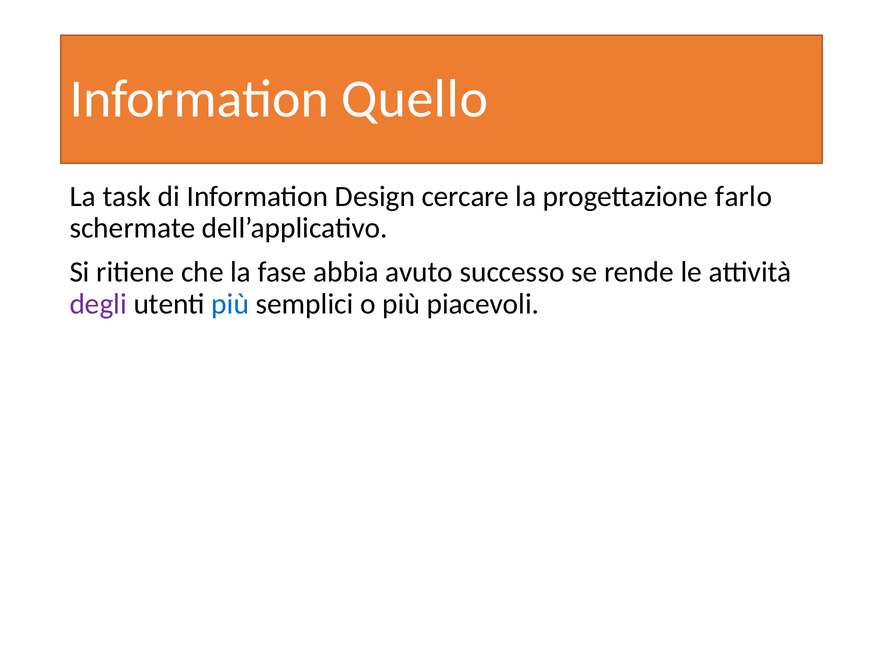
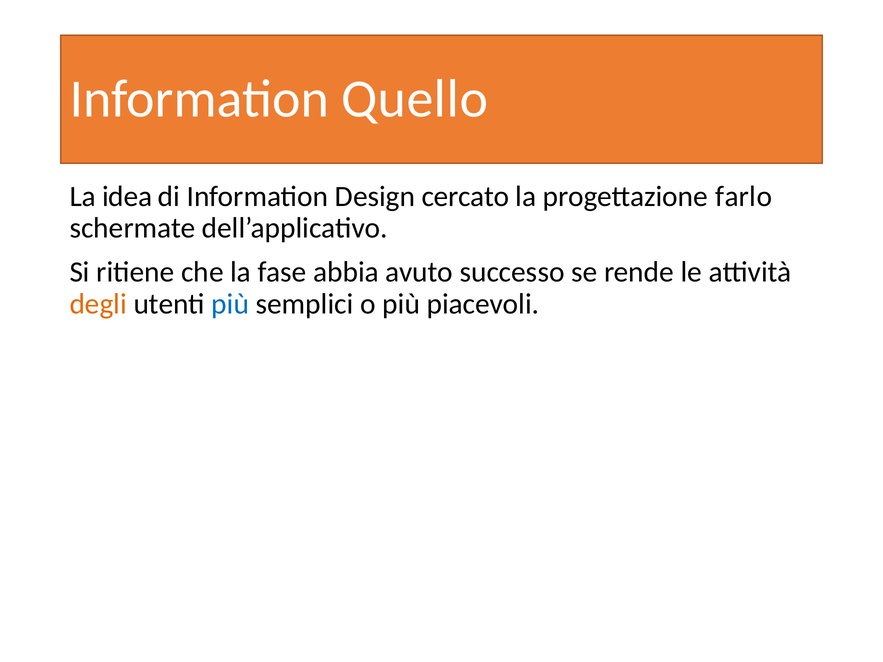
task: task -> idea (127, 196)
cercare: cercare -> cercato (465, 196)
degli colour: purple -> orange (98, 304)
